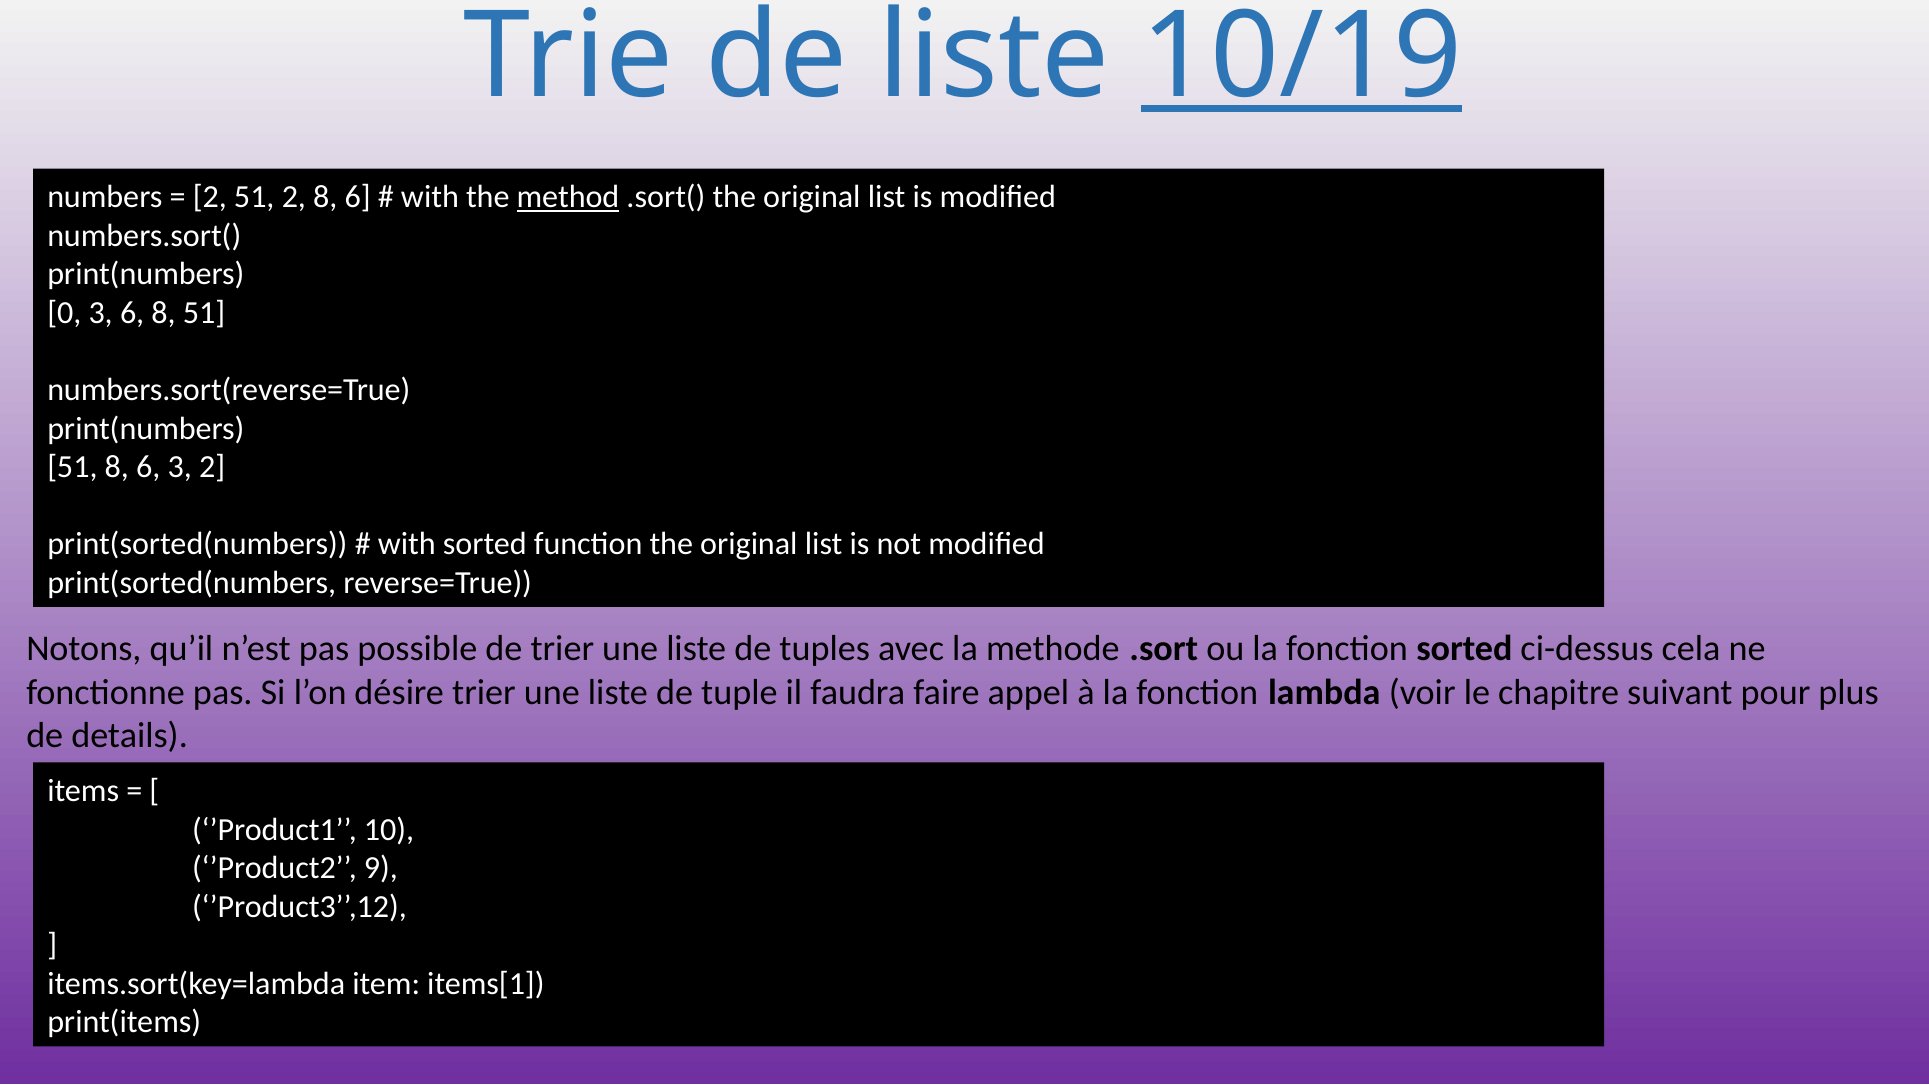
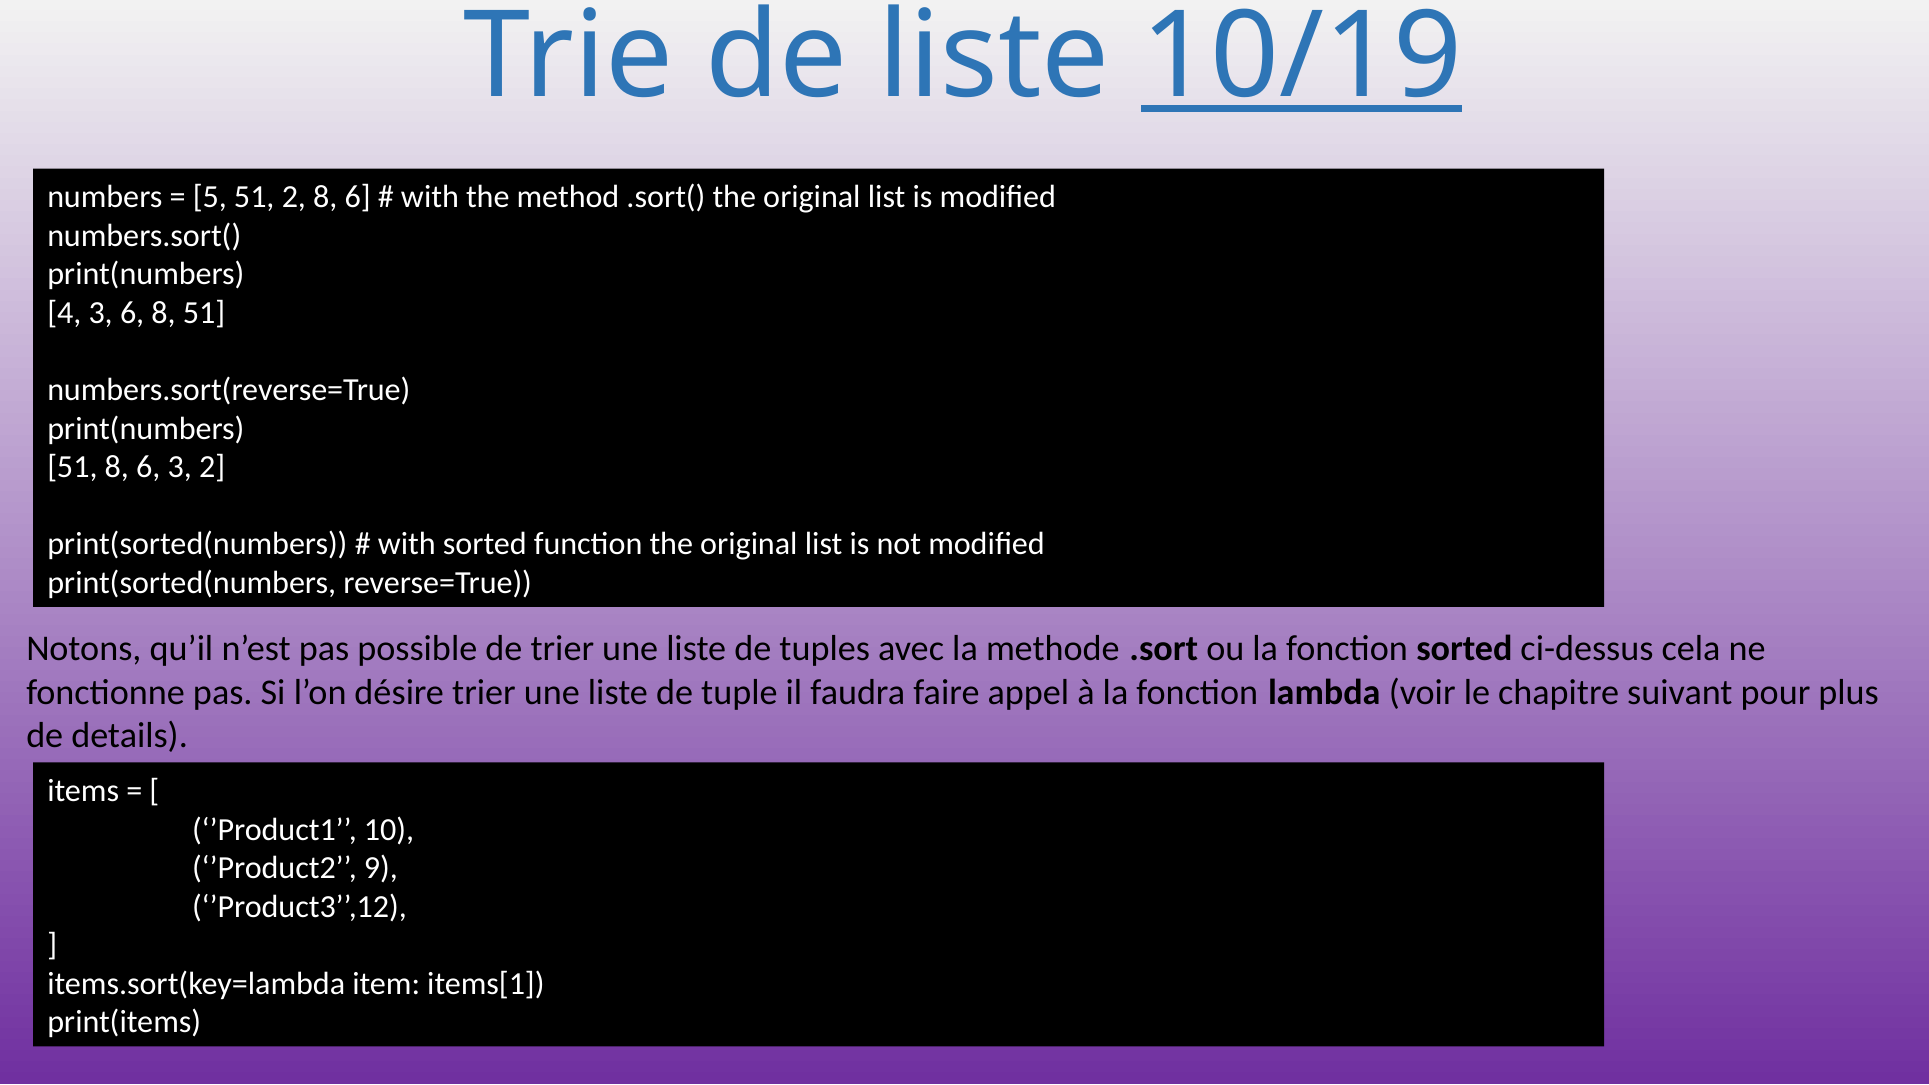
2: 2 -> 5 (210, 197)
method underline: present -> none (568, 197)
0: 0 -> 4 (64, 313)
